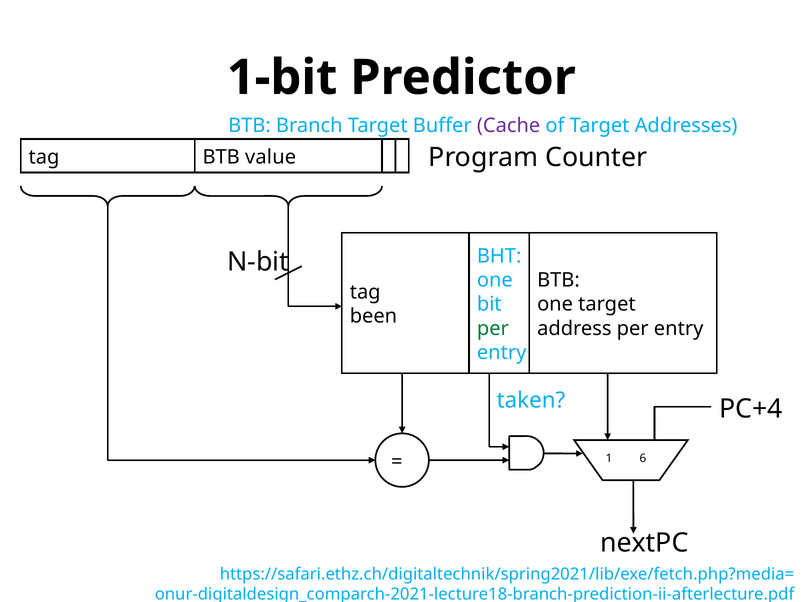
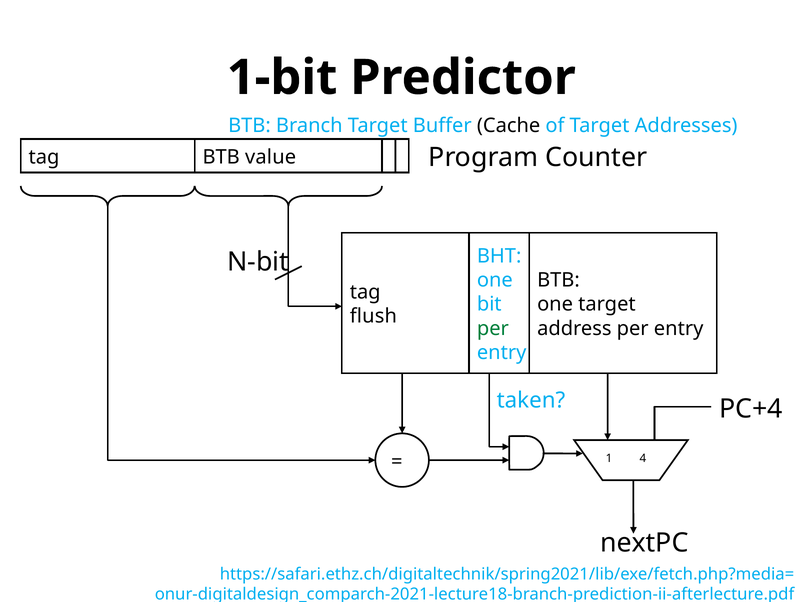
Cache colour: purple -> black (509, 125)
been: been -> flush (373, 317)
6: 6 -> 4 (643, 458)
